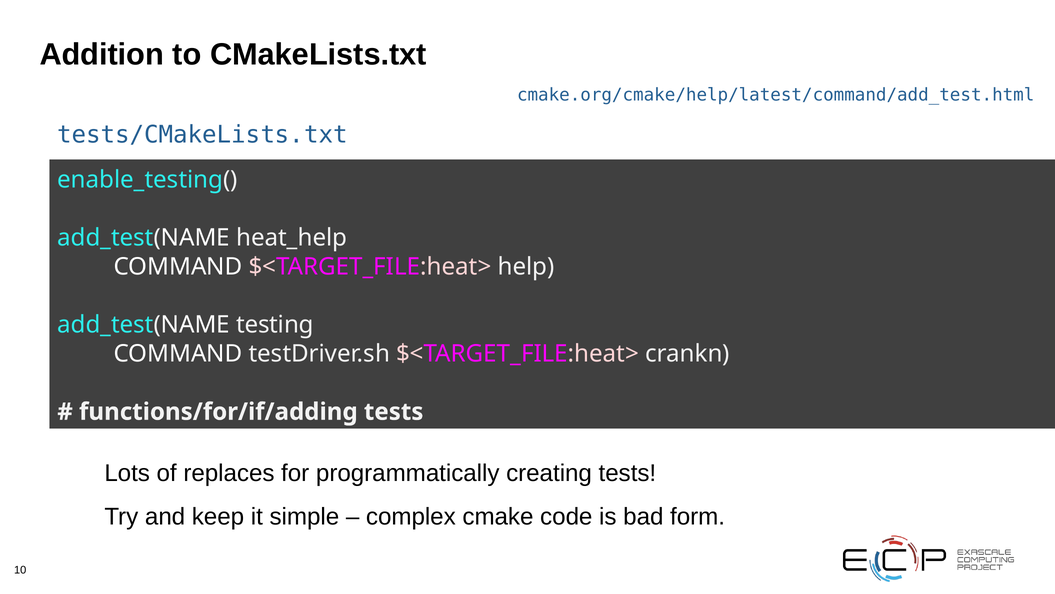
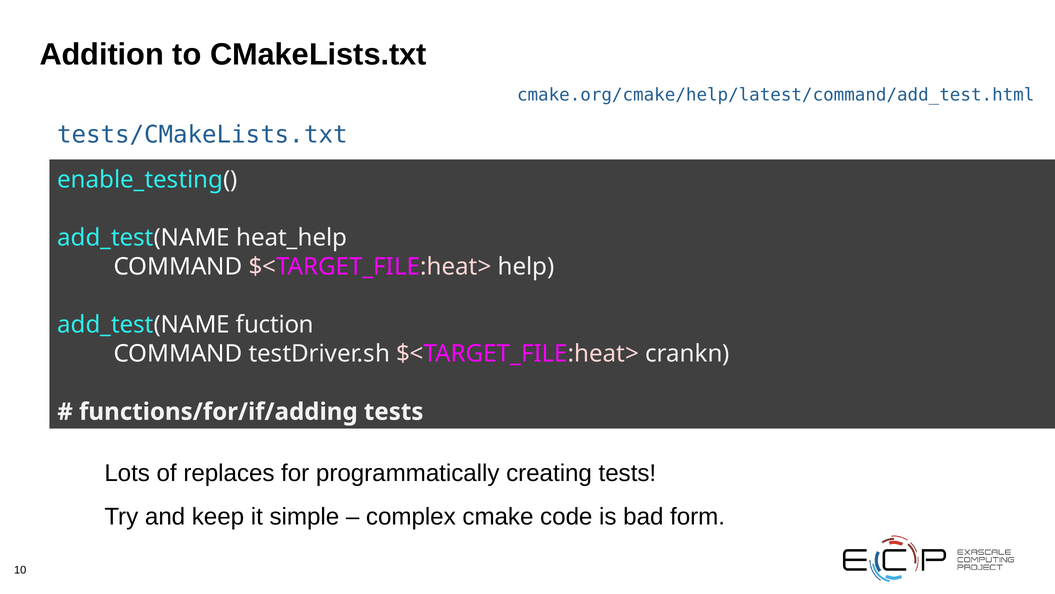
testing: testing -> fuction (275, 325)
